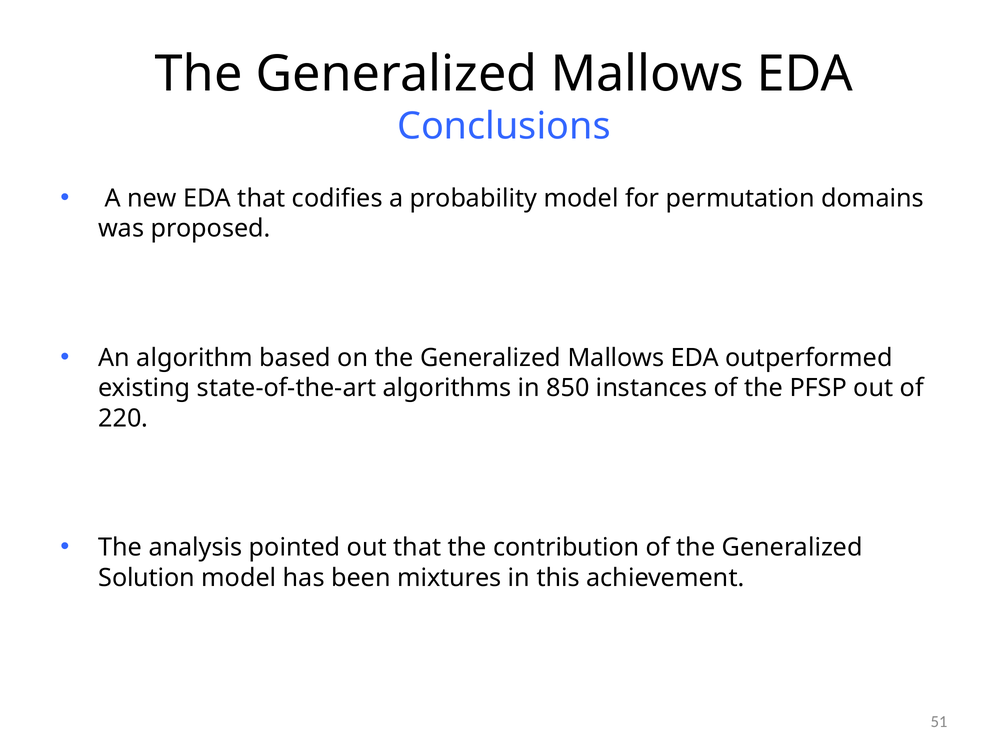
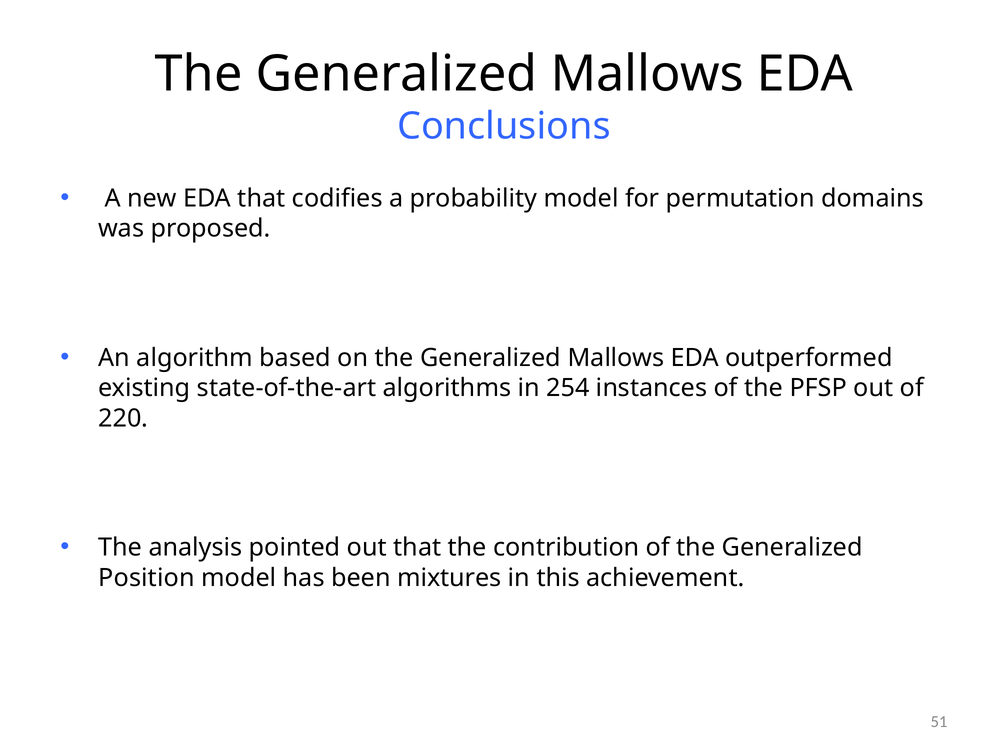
850: 850 -> 254 (568, 388)
Solution: Solution -> Position (147, 578)
